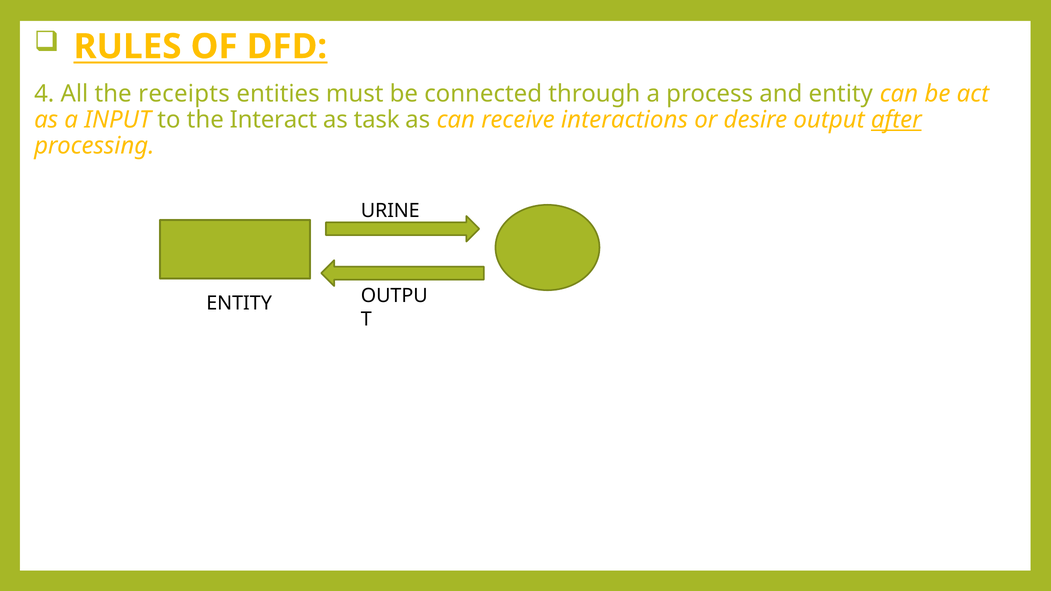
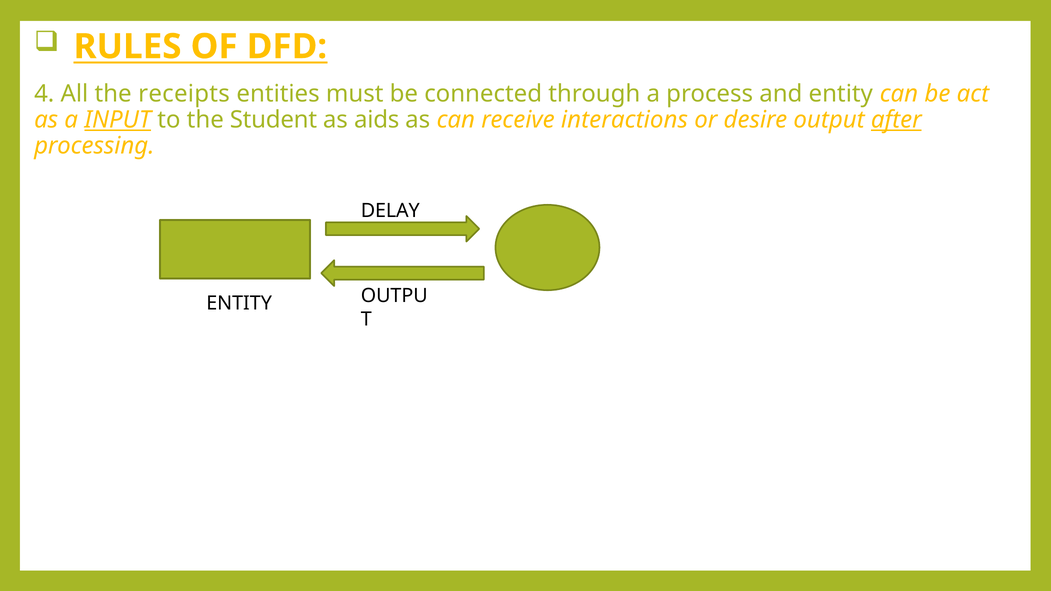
INPUT underline: none -> present (118, 120)
Interact: Interact -> Student (273, 120)
task: task -> aids (377, 120)
URINE: URINE -> DELAY (390, 211)
